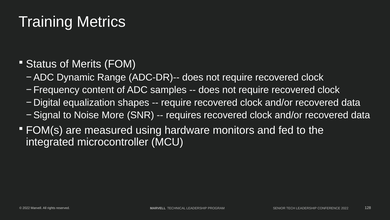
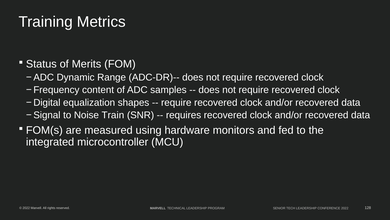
More: More -> Train (113, 115)
